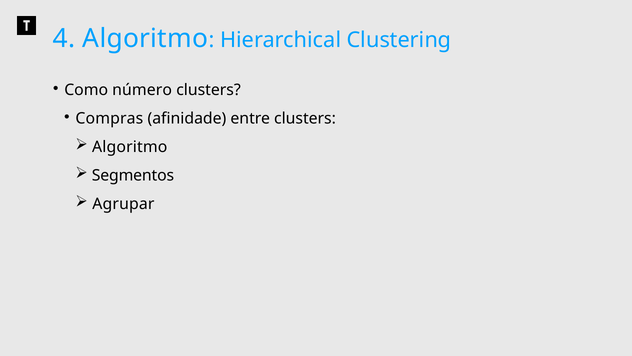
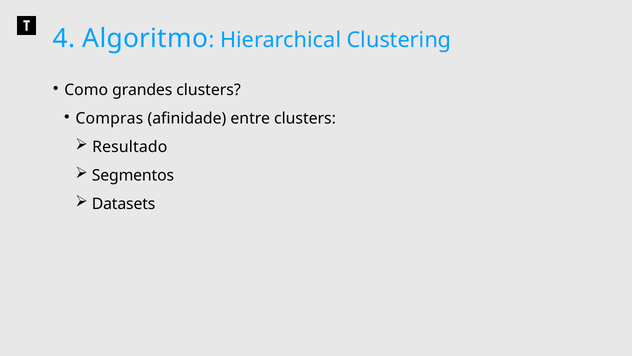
número: número -> grandes (142, 90)
Algoritmo: Algoritmo -> Resultado (130, 147)
Agrupar: Agrupar -> Datasets (124, 204)
